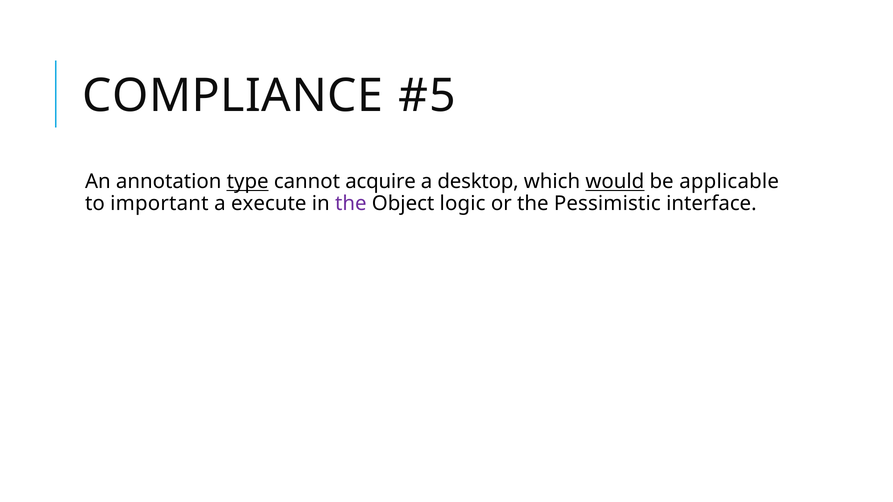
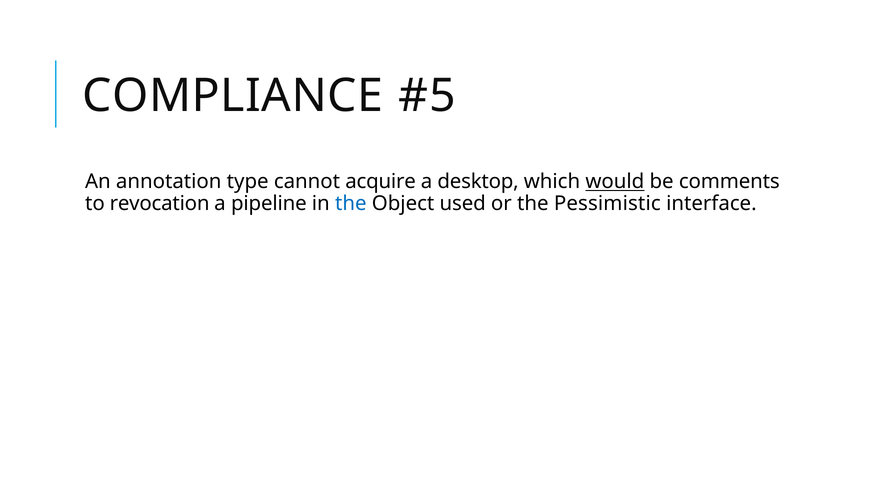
type underline: present -> none (248, 182)
applicable: applicable -> comments (729, 182)
important: important -> revocation (160, 204)
execute: execute -> pipeline (269, 204)
the colour: purple -> blue (351, 204)
logic: logic -> used (463, 204)
